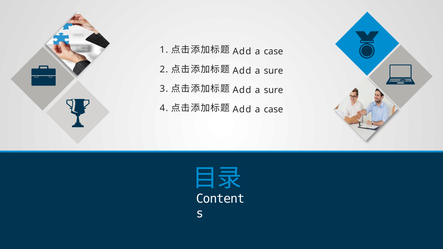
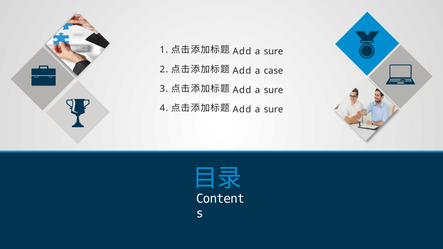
case: case -> sure (273, 51)
sure: sure -> case (274, 71)
case: case -> sure (273, 109)
